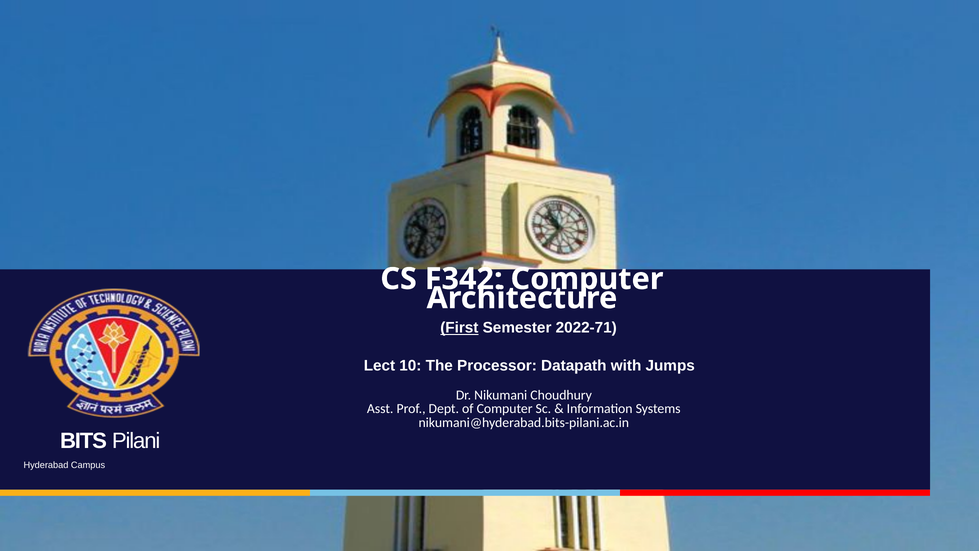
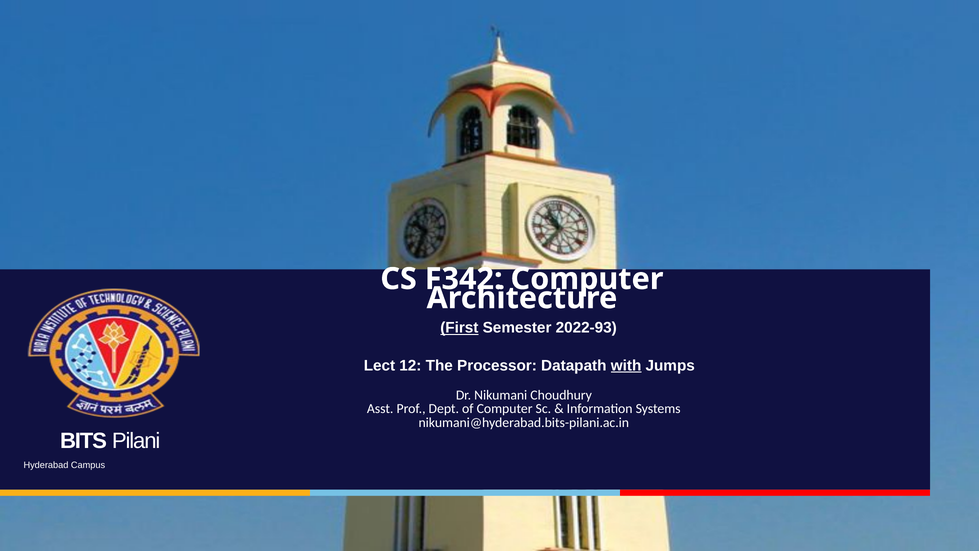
2022-71: 2022-71 -> 2022-93 (586, 328)
10: 10 -> 12 (410, 365)
with underline: none -> present (626, 365)
